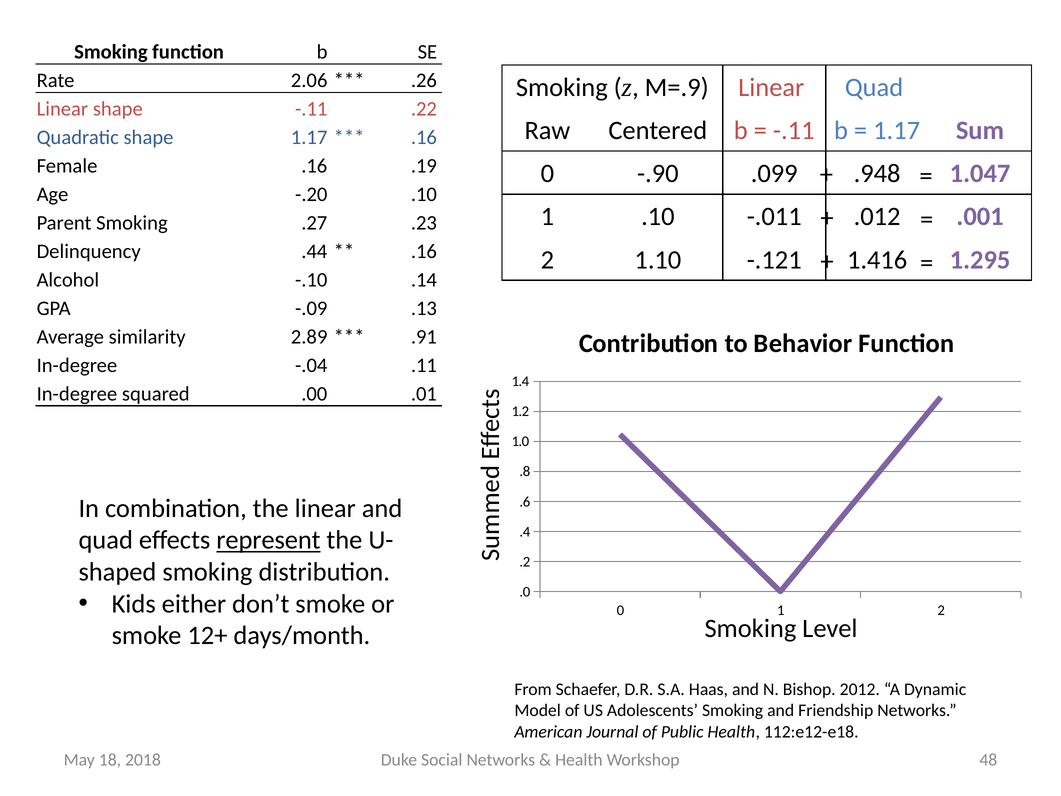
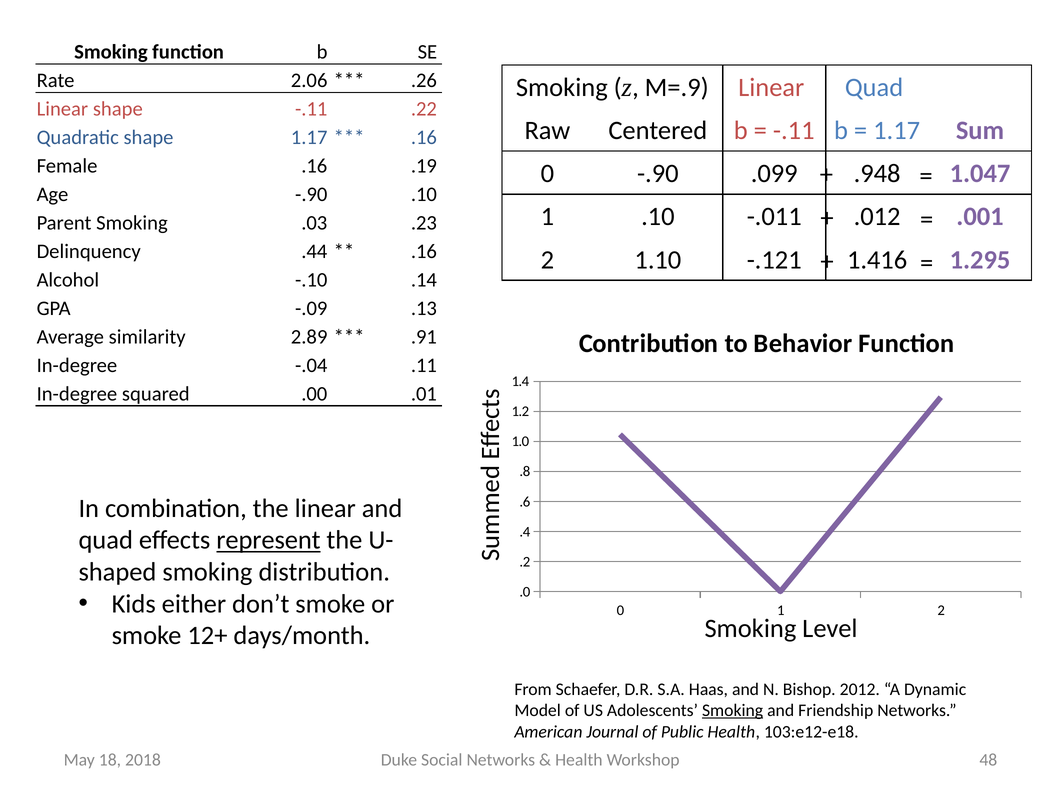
Age -.20: -.20 -> -.90 (311, 194)
.27: .27 -> .03 (314, 223)
Smoking underline: none -> present (733, 710)
112:e12-e18: 112:e12-e18 -> 103:e12-e18 (811, 731)
